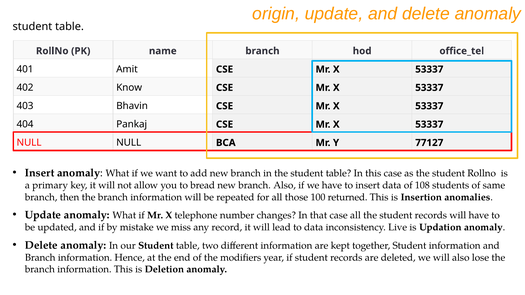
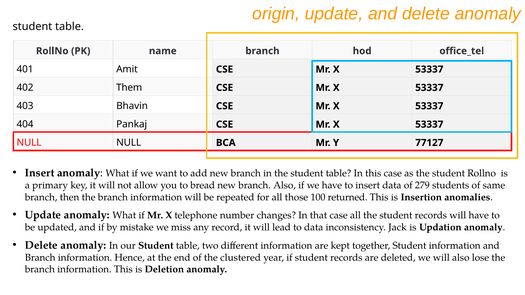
Know: Know -> Them (129, 88)
108: 108 -> 279 (422, 186)
Live: Live -> Jack (398, 228)
modifiers: modifiers -> clustered (241, 258)
